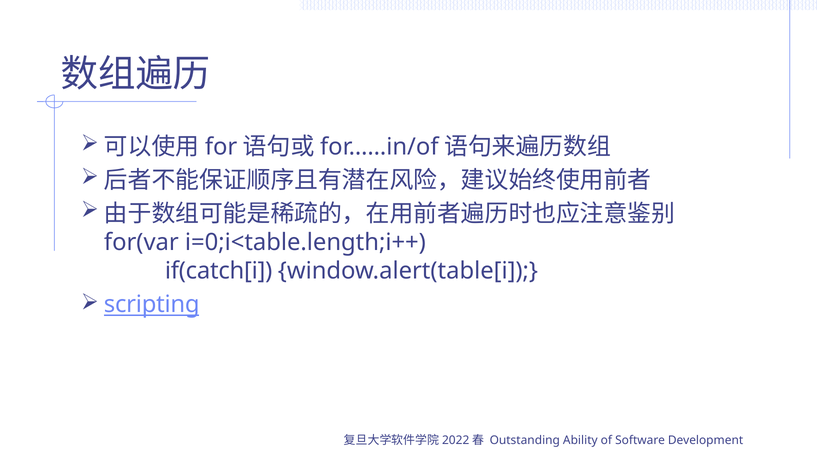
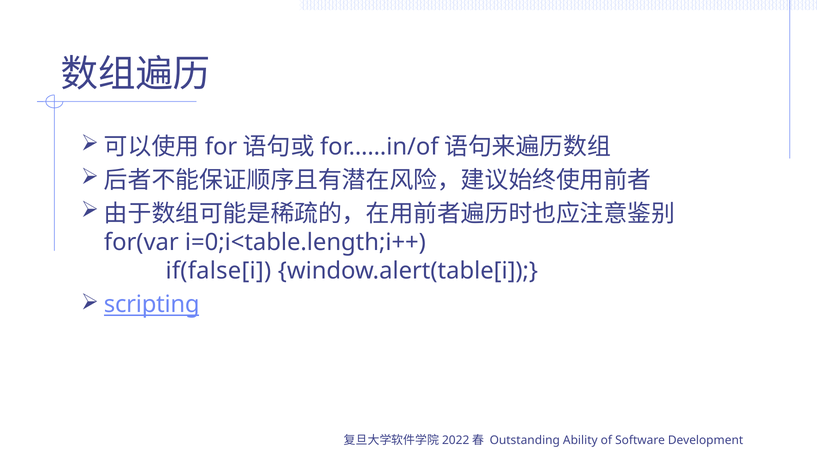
if(catch[i: if(catch[i -> if(false[i (218, 271)
